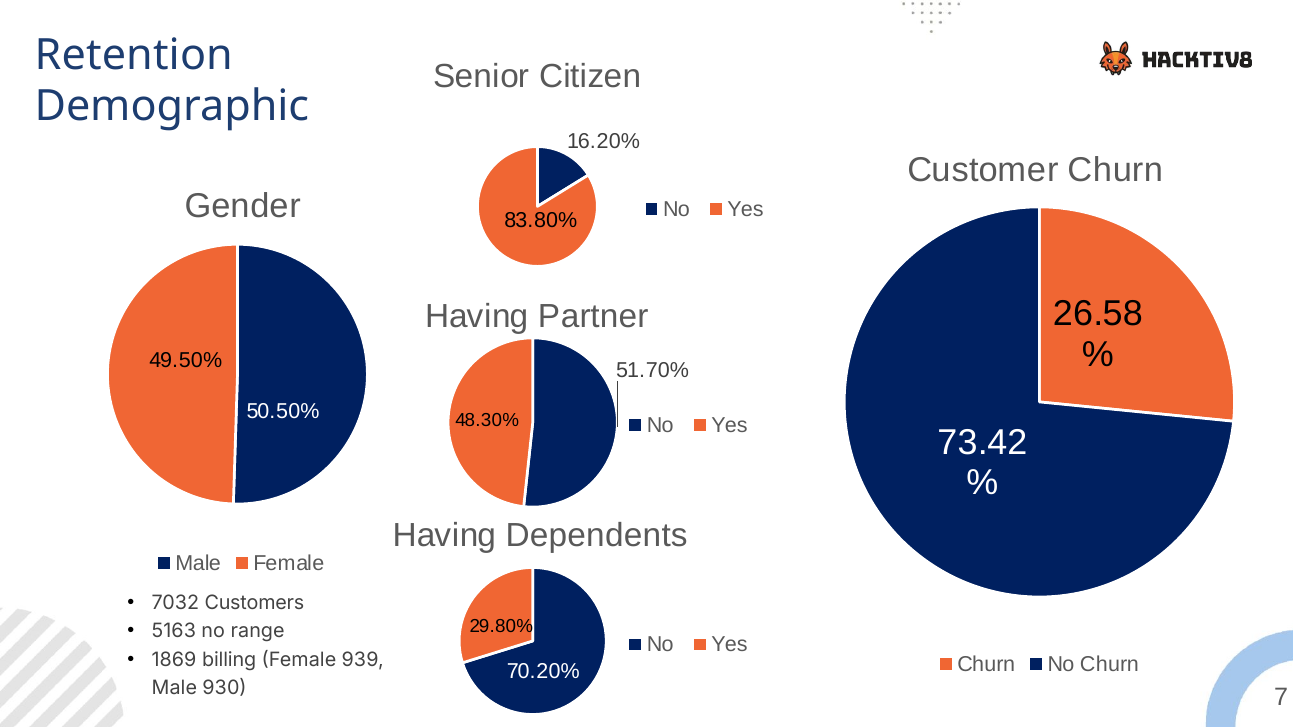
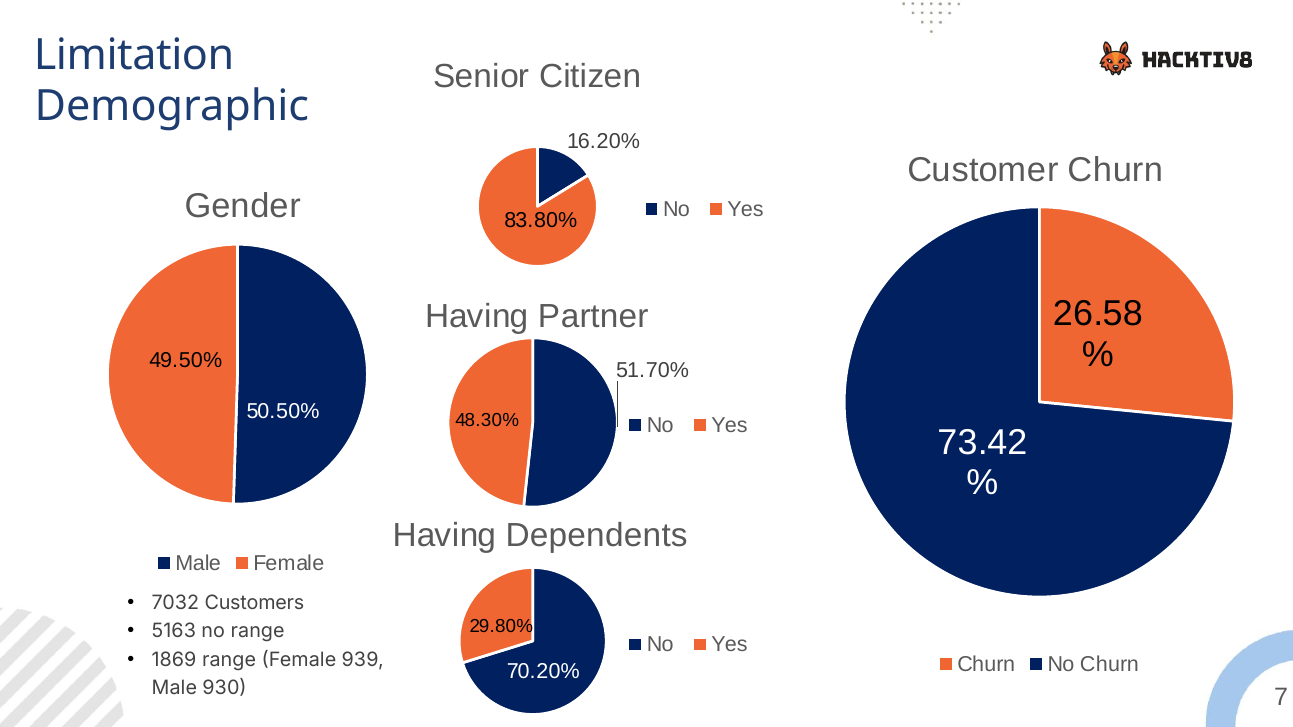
Retention: Retention -> Limitation (134, 55)
1869 billing: billing -> range (229, 660)
